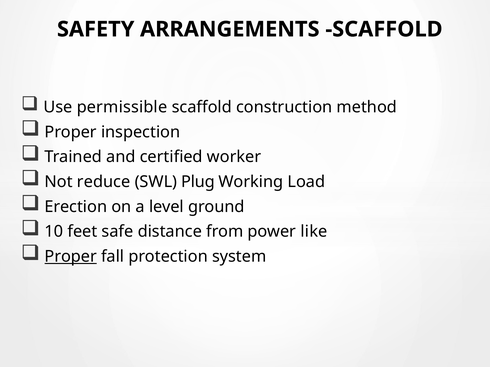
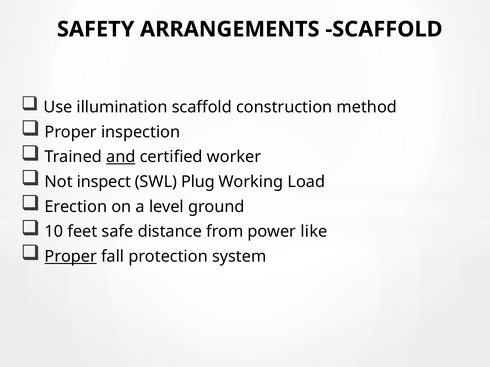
permissible: permissible -> illumination (122, 107)
and underline: none -> present (121, 157)
reduce: reduce -> inspect (104, 182)
